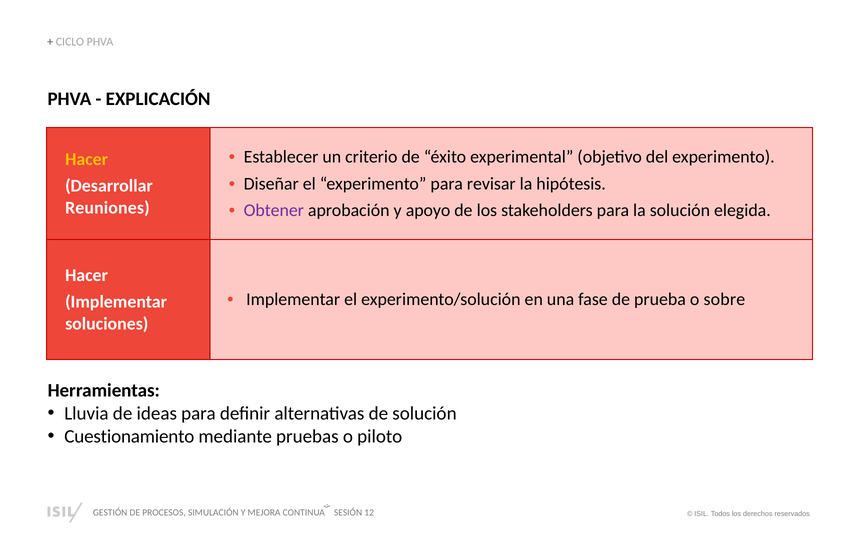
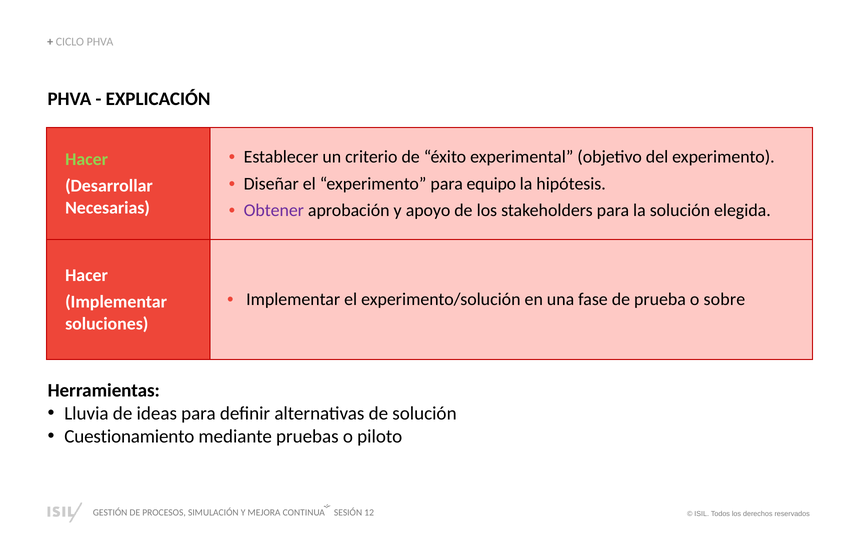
Hacer colour: yellow -> light green (87, 159)
revisar: revisar -> equipo (491, 183)
Reuniones: Reuniones -> Necesarias (108, 208)
